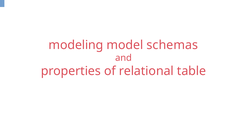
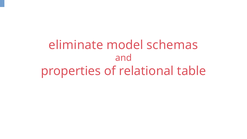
modeling: modeling -> eliminate (76, 45)
